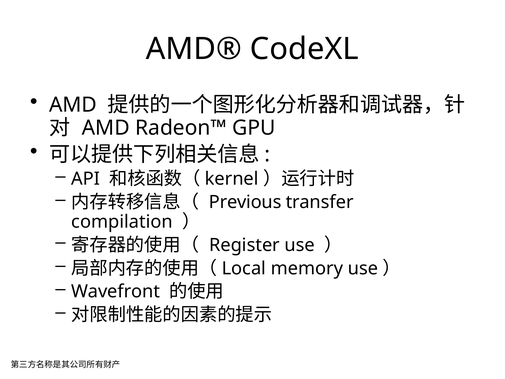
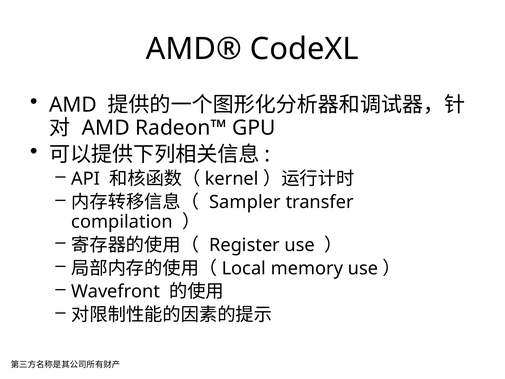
Previous: Previous -> Sampler (245, 202)
